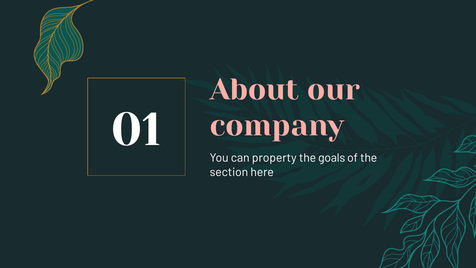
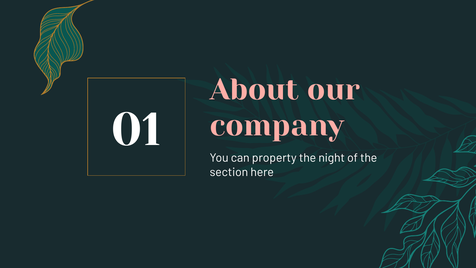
goals: goals -> night (332, 158)
